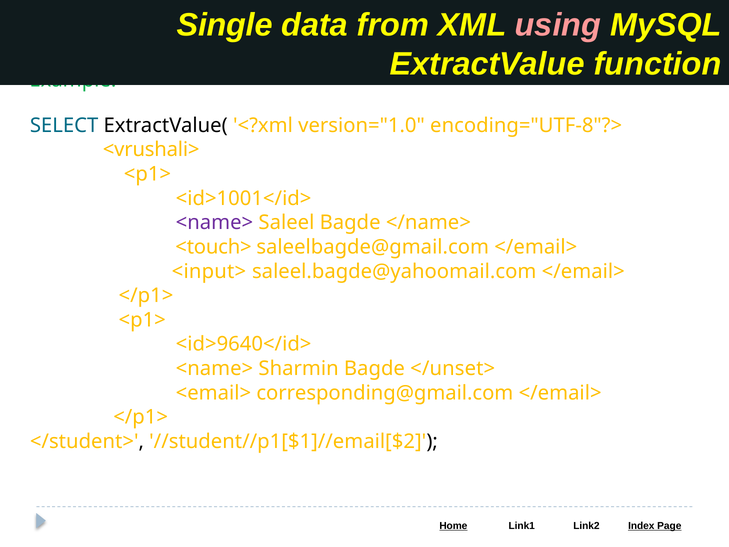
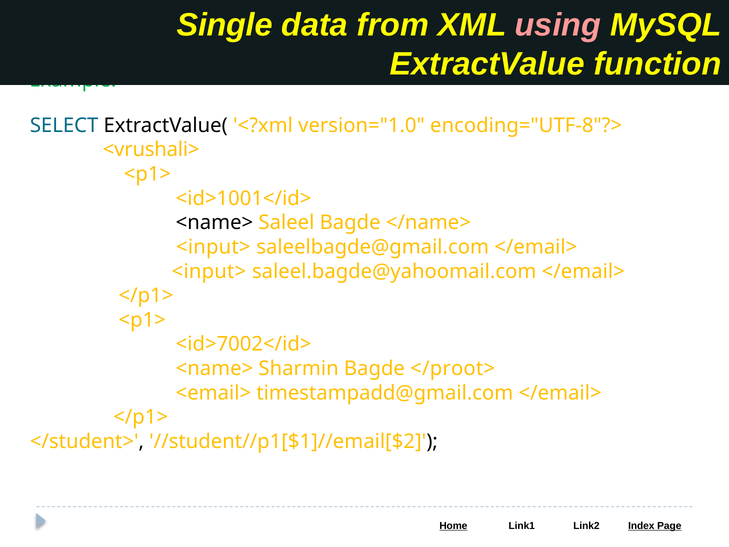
<name> colour: purple -> black (214, 223)
<touch>: <touch> -> <input> (213, 247)
<id>9640</id>: <id>9640</id> -> <id>7002</id> (244, 344)
</unset>: </unset> -> </proot> (453, 368)
corresponding@gmail.com: corresponding@gmail.com -> timestampadd@gmail.com (385, 393)
